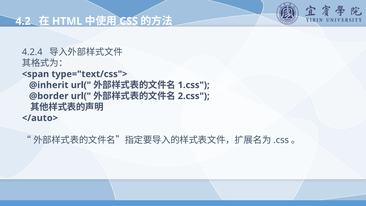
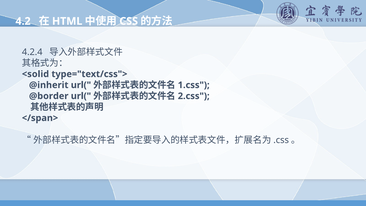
<span: <span -> <solid (35, 74)
</auto>: </auto> -> </span> (40, 118)
